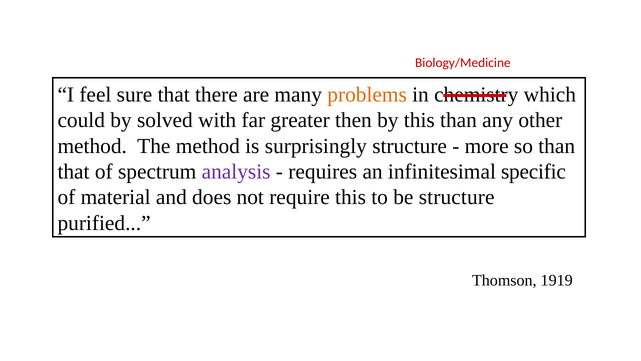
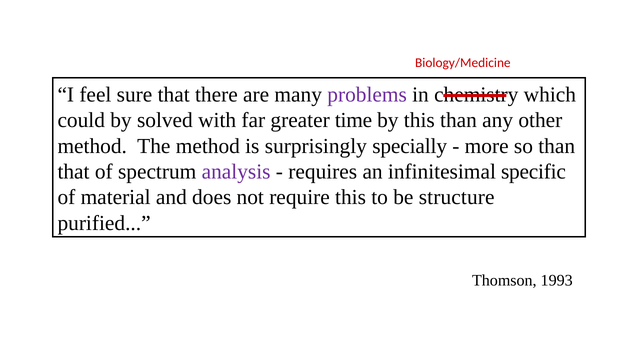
problems colour: orange -> purple (367, 94)
then: then -> time (354, 120)
surprisingly structure: structure -> specially (410, 146)
1919: 1919 -> 1993 (557, 280)
